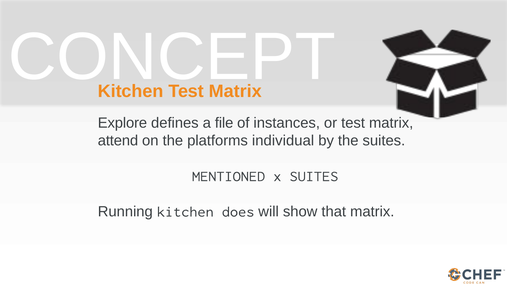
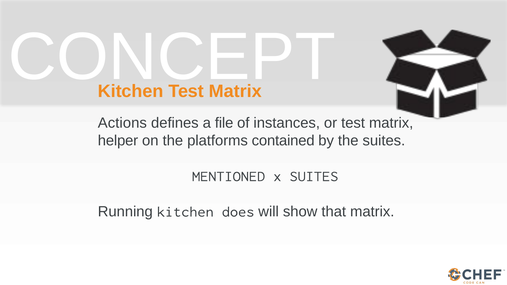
Explore: Explore -> Actions (122, 123)
attend: attend -> helper (118, 141)
individual: individual -> contained (283, 141)
